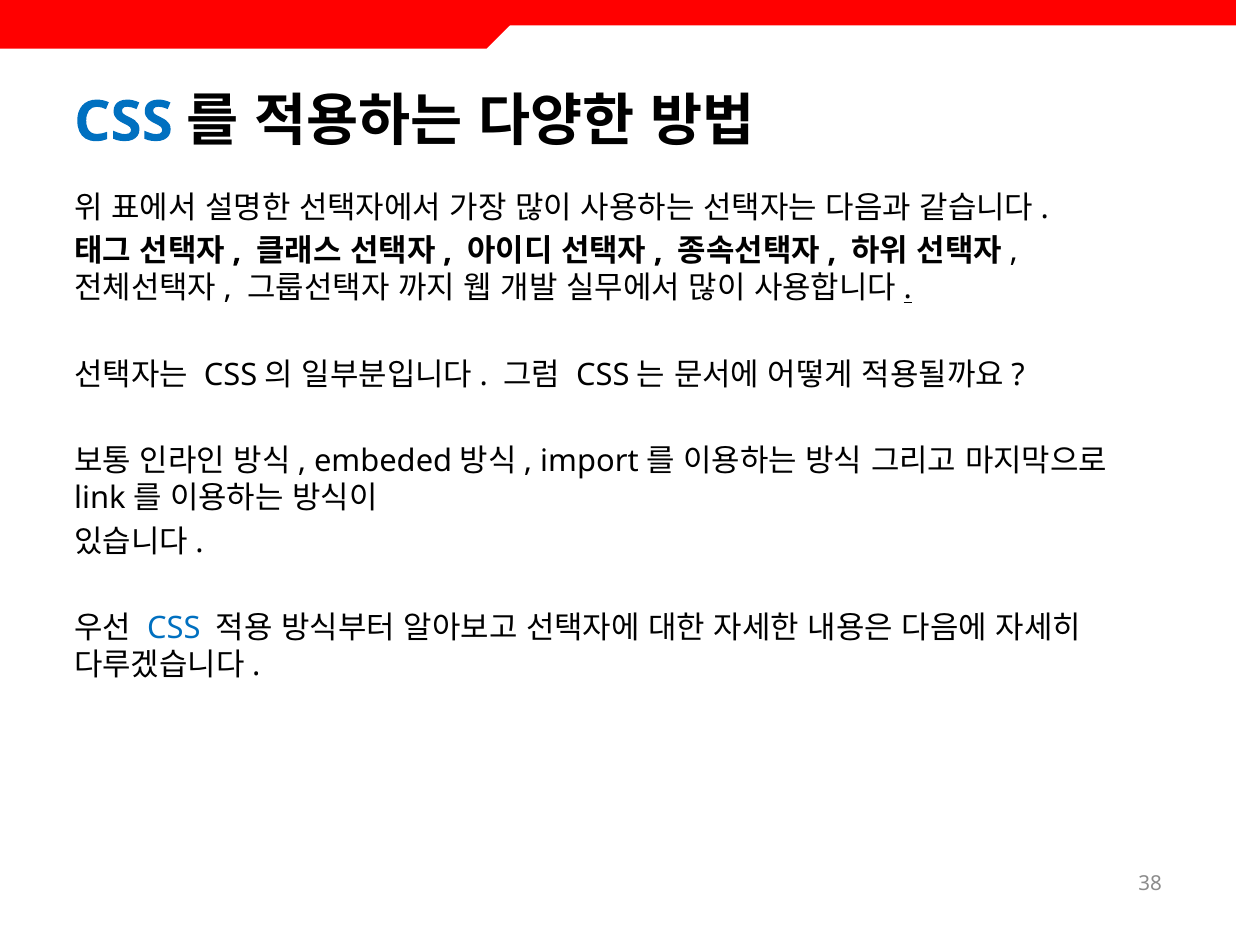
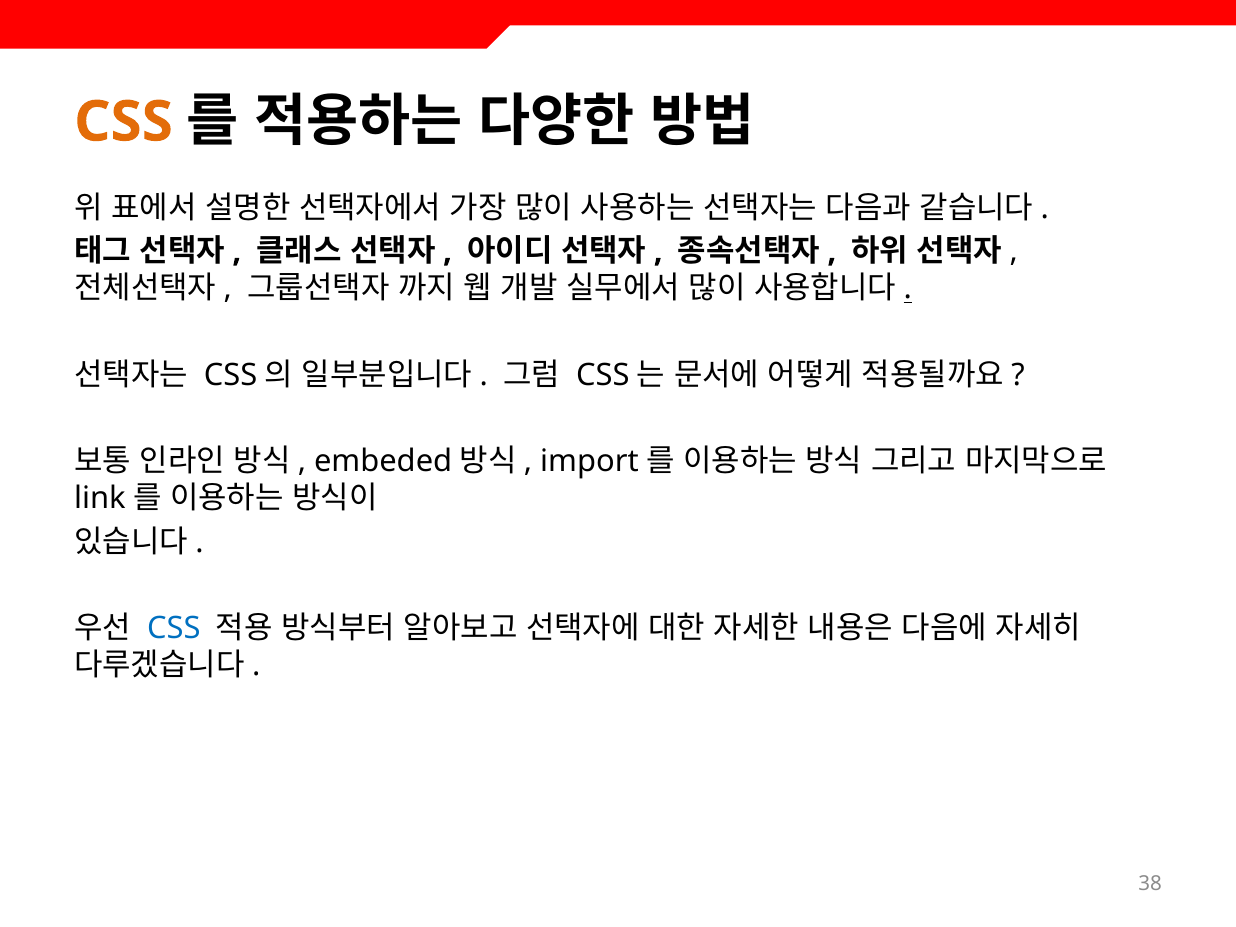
CSS colour: blue -> orange (124, 122)
